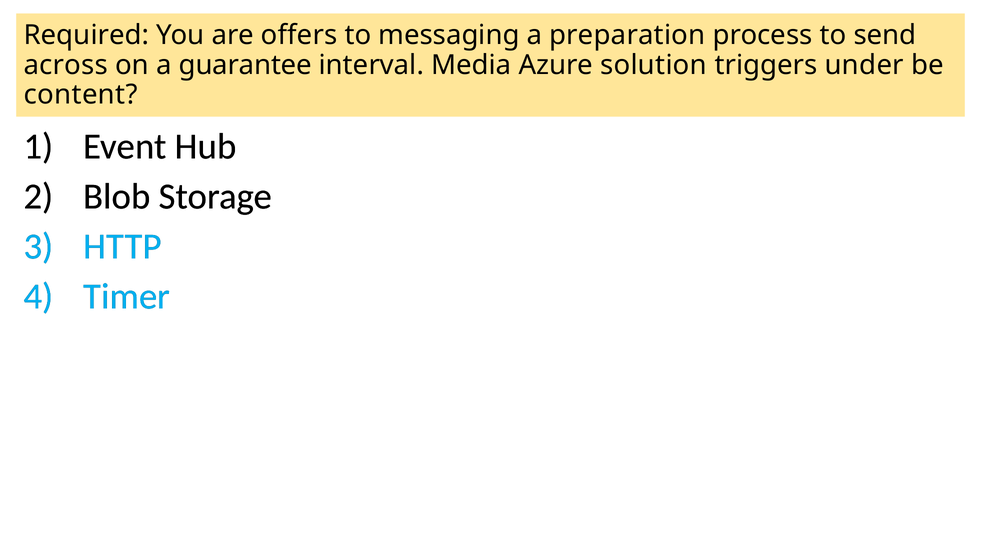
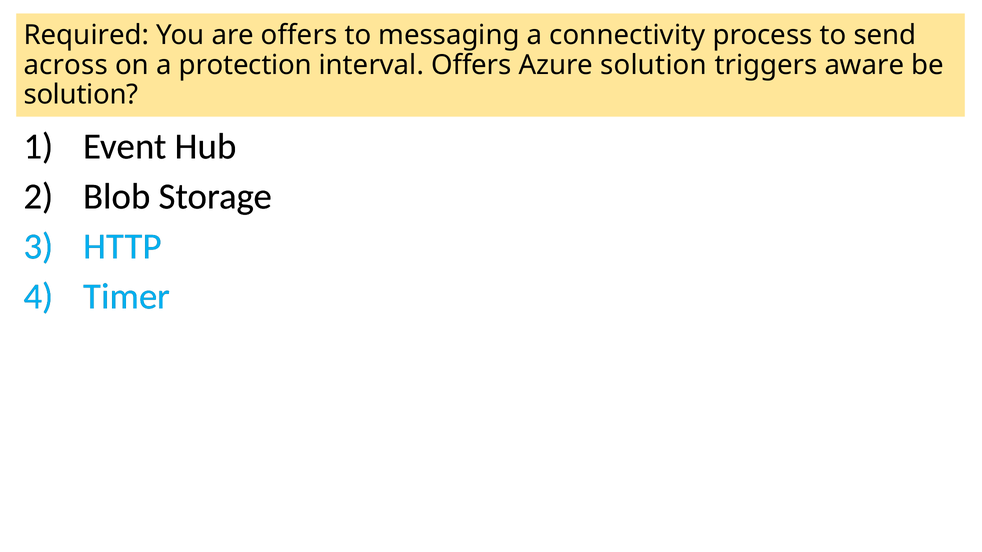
preparation: preparation -> connectivity (627, 35)
guarantee: guarantee -> protection (245, 65)
interval Media: Media -> Offers (471, 65)
under: under -> aware (864, 65)
content: content -> solution (81, 95)
